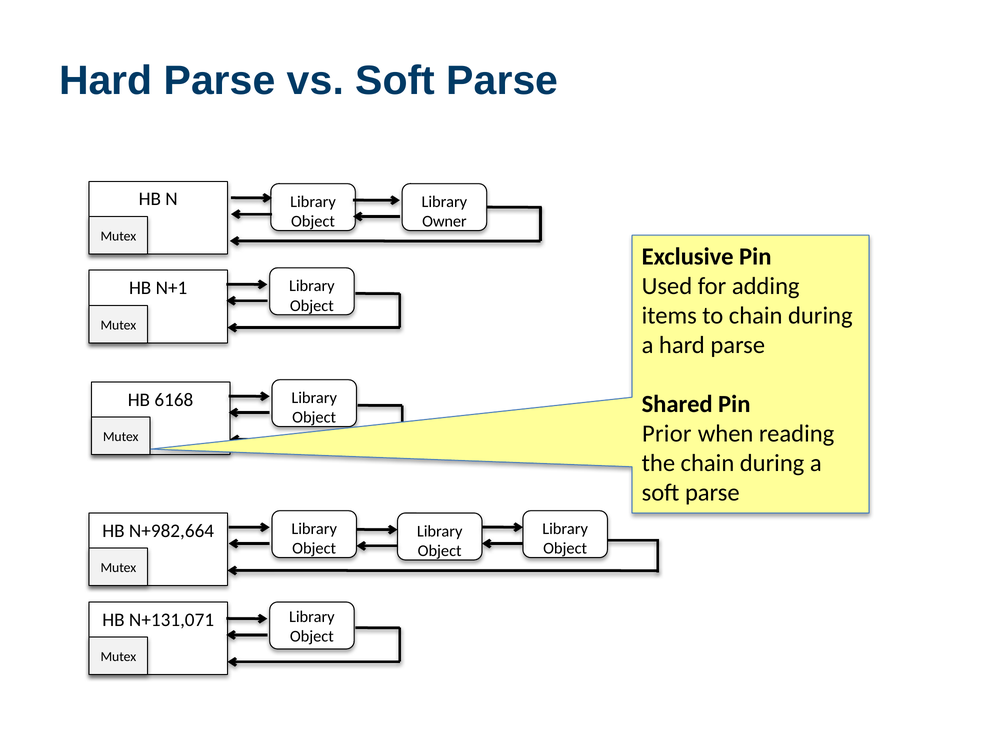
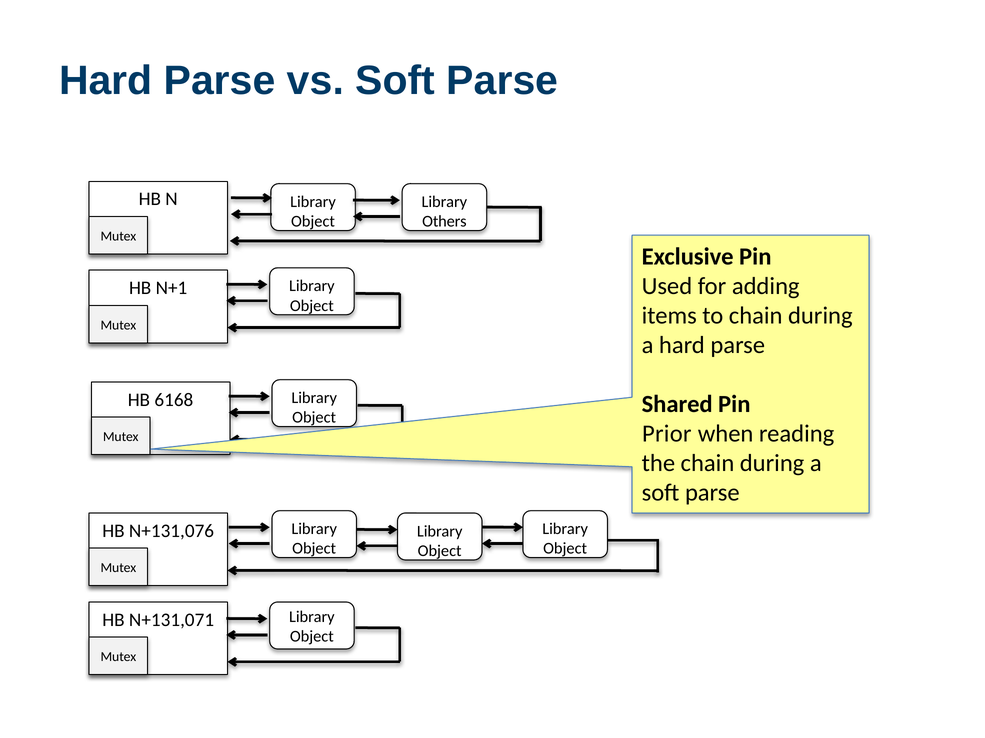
Owner: Owner -> Others (444, 222)
N+982,664: N+982,664 -> N+131,076 (171, 531)
